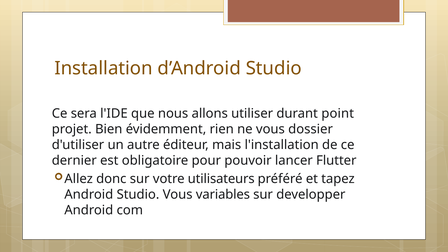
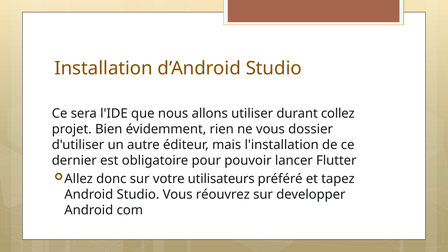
point: point -> collez (338, 114)
variables: variables -> réouvrez (223, 195)
